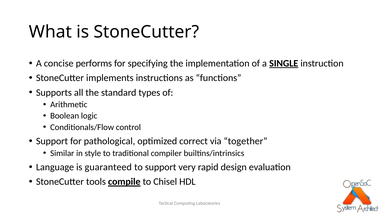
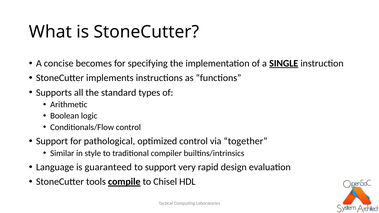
performs: performs -> becomes (94, 63)
optimized correct: correct -> control (194, 141)
